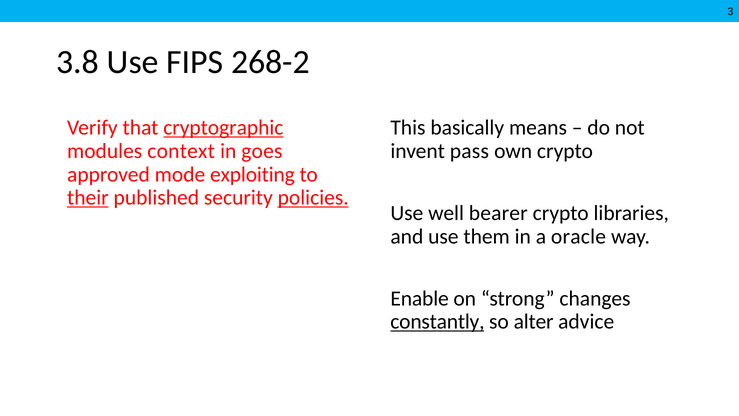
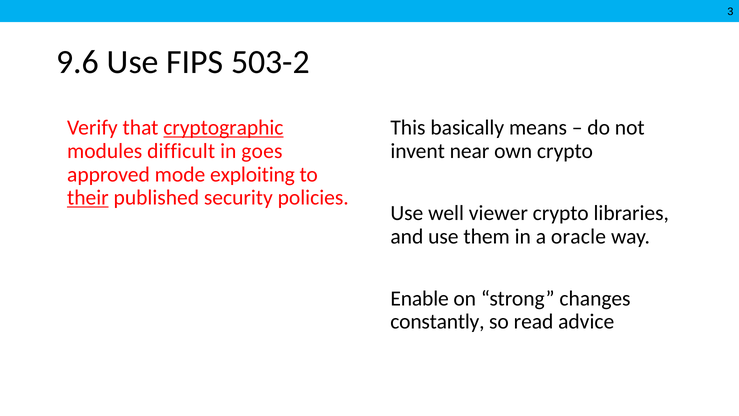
3.8: 3.8 -> 9.6 (78, 62)
268-2: 268-2 -> 503-2 (270, 62)
context: context -> difficult (181, 151)
pass: pass -> near (470, 151)
policies underline: present -> none (313, 198)
bearer: bearer -> viewer (498, 213)
constantly underline: present -> none (437, 322)
alter: alter -> read (534, 322)
